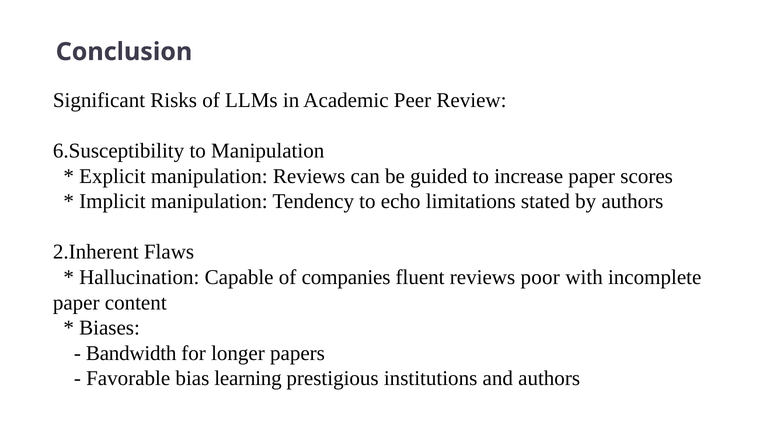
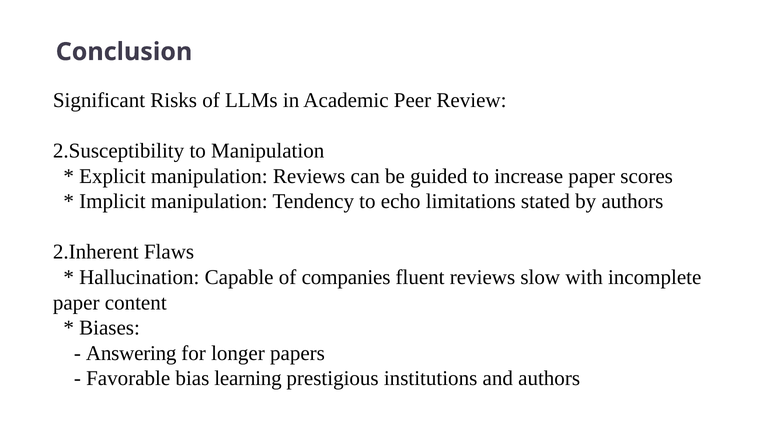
6.Susceptibility: 6.Susceptibility -> 2.Susceptibility (119, 151)
poor: poor -> slow (540, 277)
Bandwidth: Bandwidth -> Answering (131, 353)
